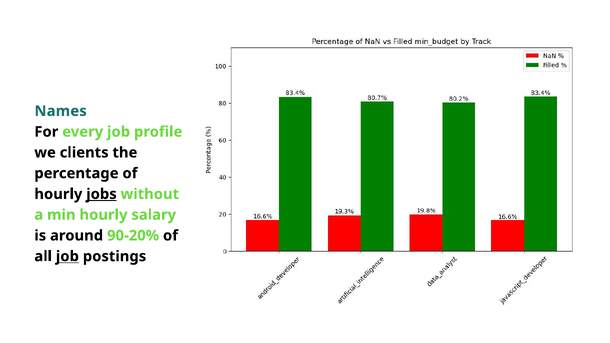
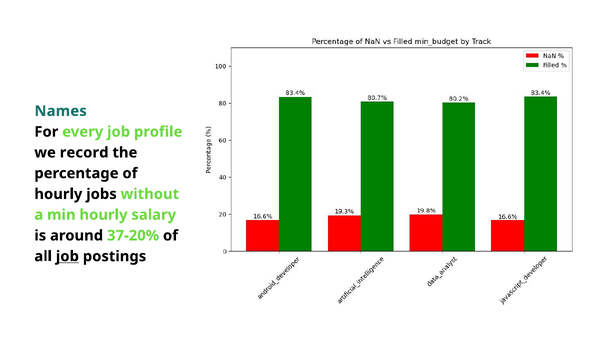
clients: clients -> record (84, 153)
jobs underline: present -> none (101, 194)
90-20%: 90-20% -> 37-20% (133, 236)
